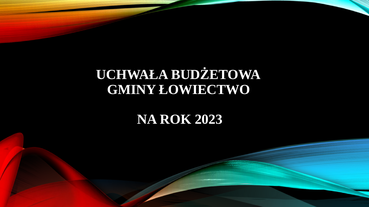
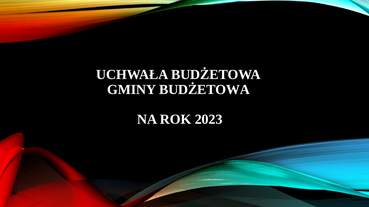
GMINY ŁOWIECTWO: ŁOWIECTWO -> BUDŻETOWA (204, 90)
